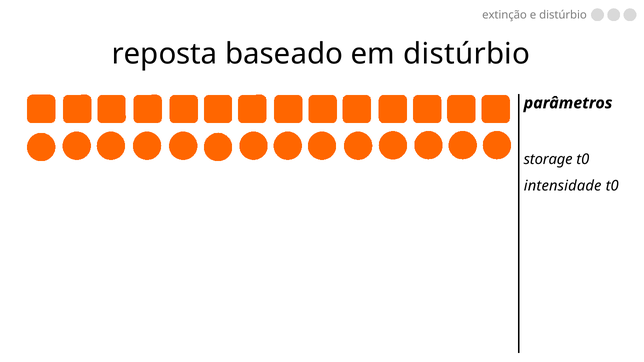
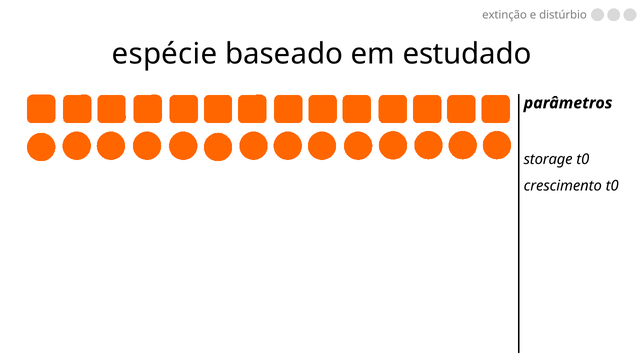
reposta: reposta -> espécie (164, 54)
em distúrbio: distúrbio -> estudado (467, 54)
intensidade: intensidade -> crescimento (563, 186)
